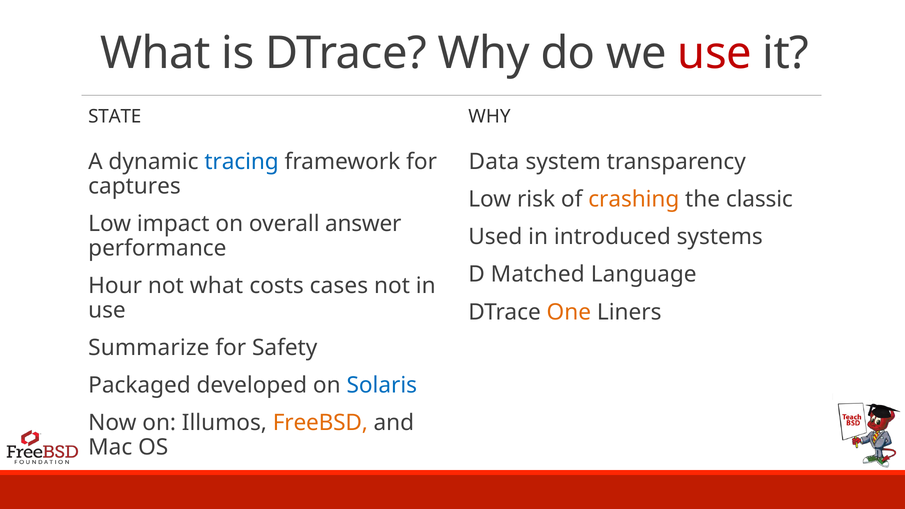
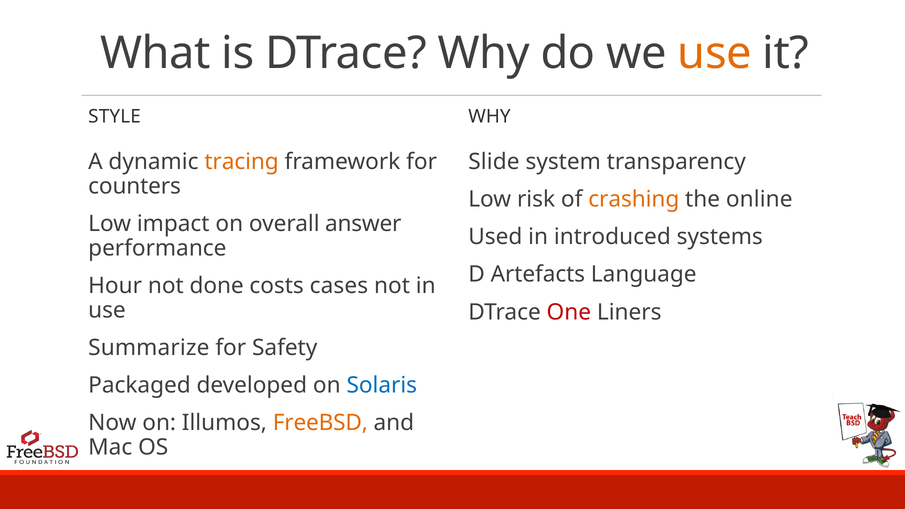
use colour: red -> orange (715, 53)
STATE: STATE -> STYLE (115, 117)
tracing colour: blue -> orange (242, 162)
Data: Data -> Slide (494, 162)
captures: captures -> counters (135, 186)
classic: classic -> online (759, 199)
Matched: Matched -> Artefacts (538, 275)
not what: what -> done (217, 286)
One colour: orange -> red (569, 312)
